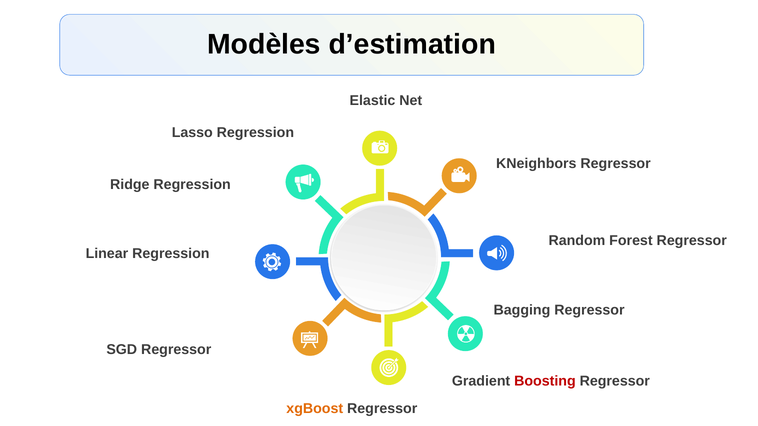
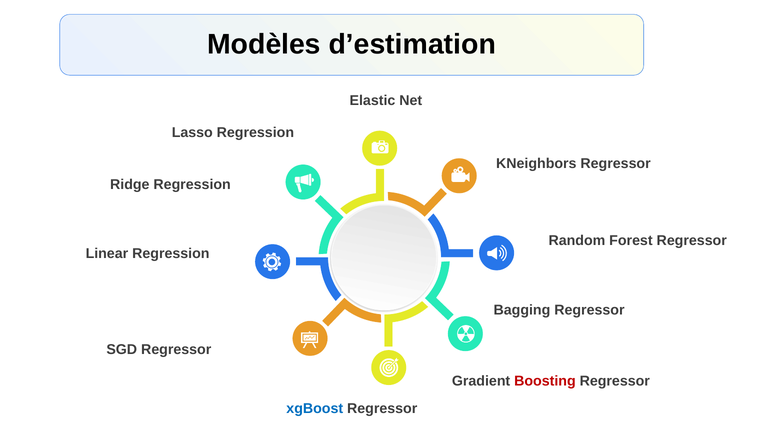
xgBoost colour: orange -> blue (315, 409)
